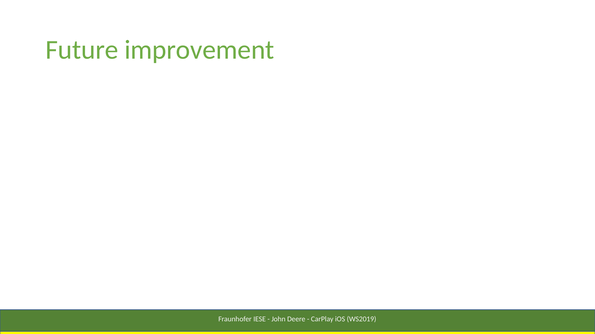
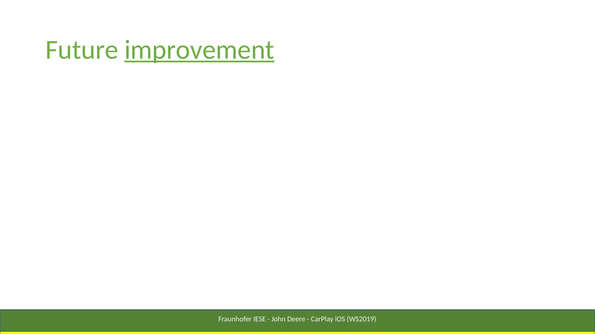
improvement underline: none -> present (199, 50)
